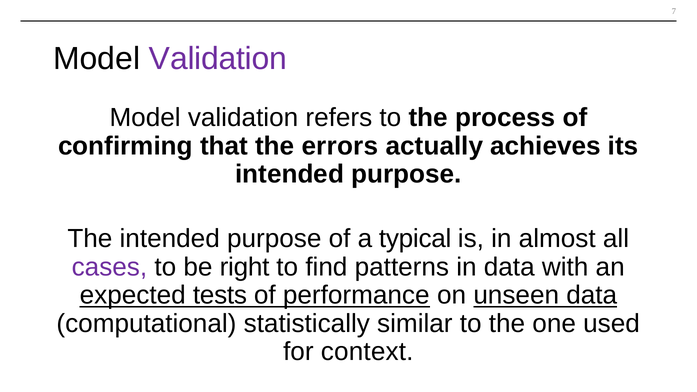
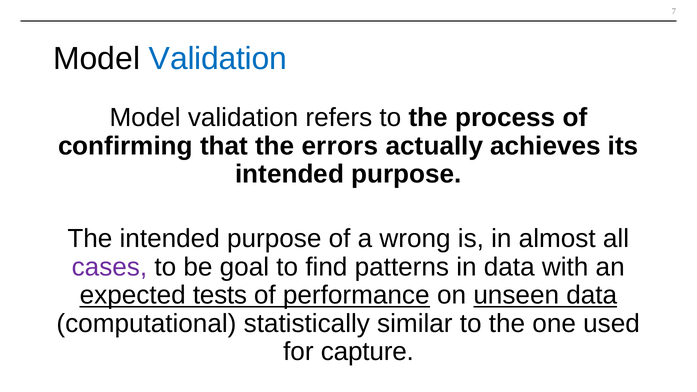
Validation colour: purple -> blue (218, 59)
typical: typical -> wrong (415, 239)
right: right -> goal (244, 267)
context: context -> capture (367, 352)
